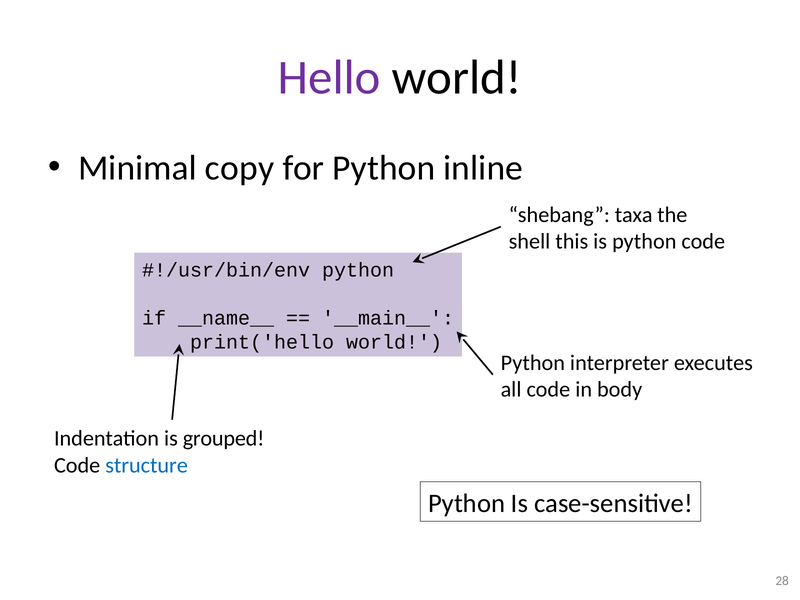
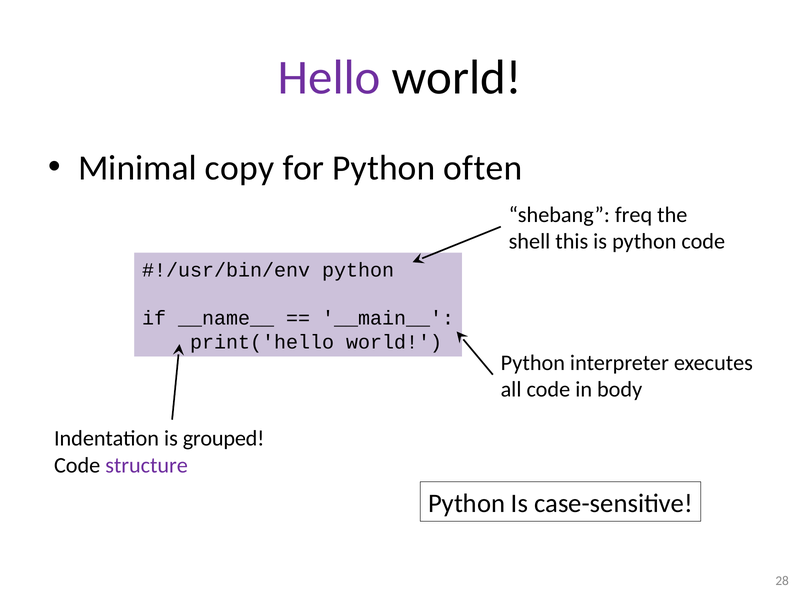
inline: inline -> often (483, 168)
taxa: taxa -> freq (634, 215)
structure colour: blue -> purple (147, 465)
